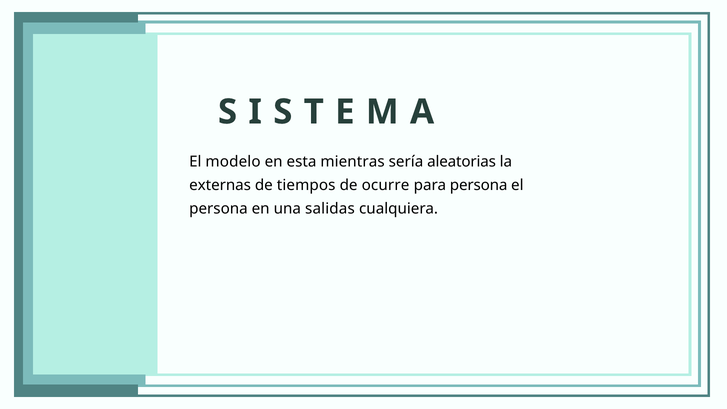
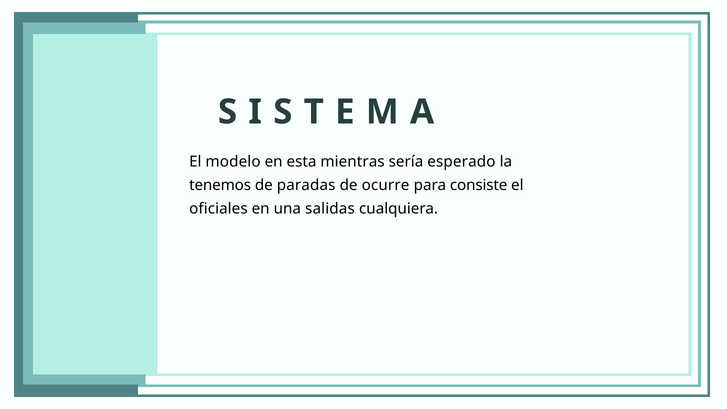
aleatorias: aleatorias -> esperado (461, 162)
externas: externas -> tenemos (220, 185)
tiempos: tiempos -> paradas (306, 185)
para persona: persona -> consiste (479, 185)
persona: persona -> oficiales (218, 209)
